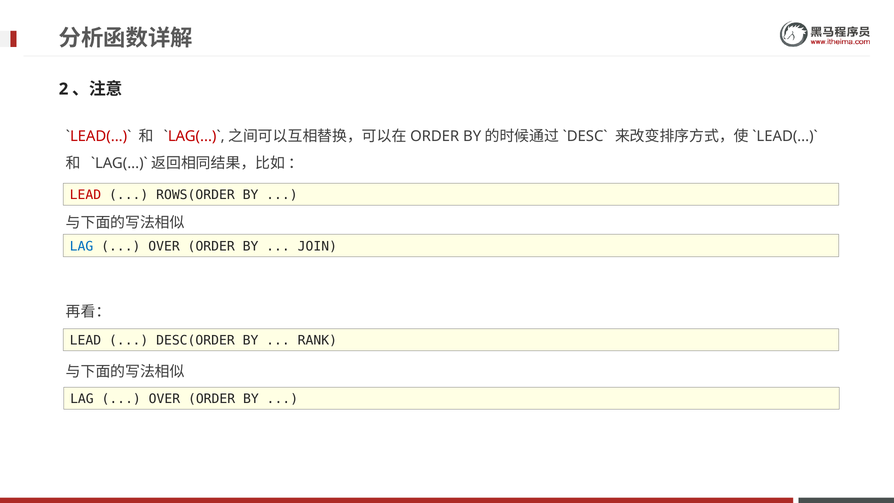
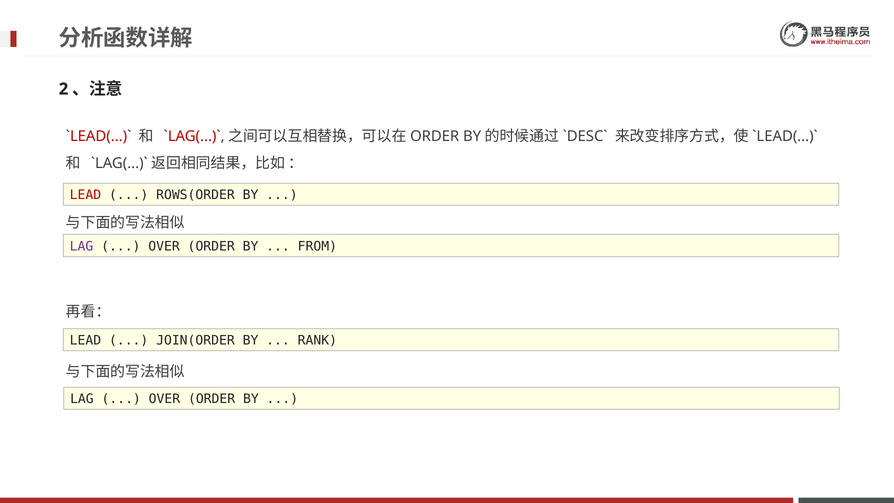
LAG colour: blue -> purple (81, 246)
JOIN: JOIN -> FROM (317, 246)
DESC(ORDER: DESC(ORDER -> JOIN(ORDER (195, 340)
